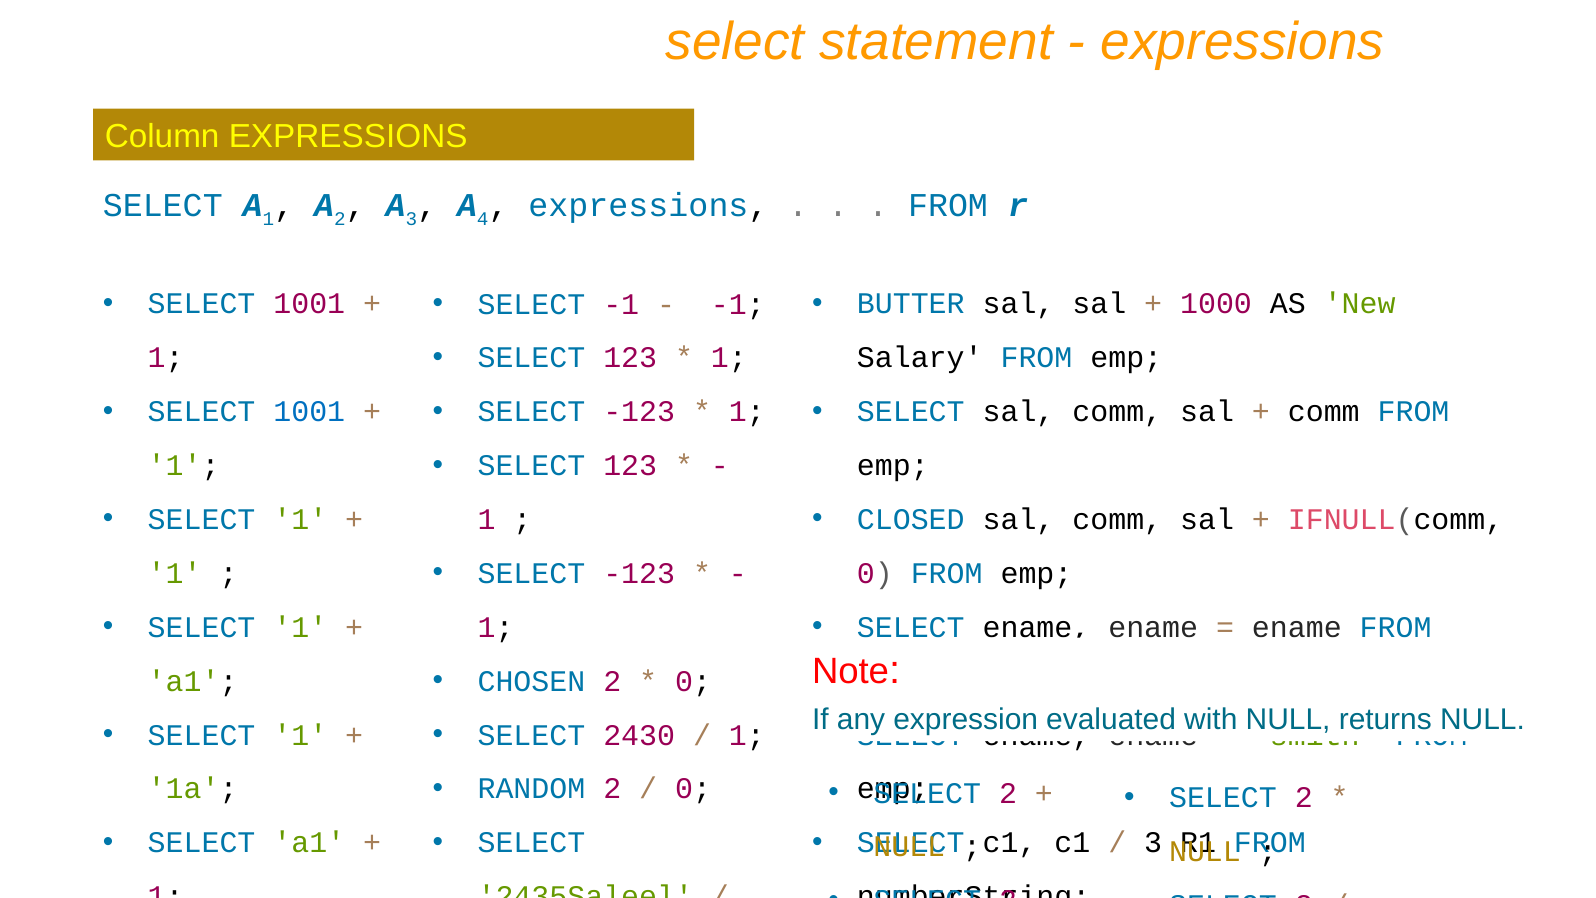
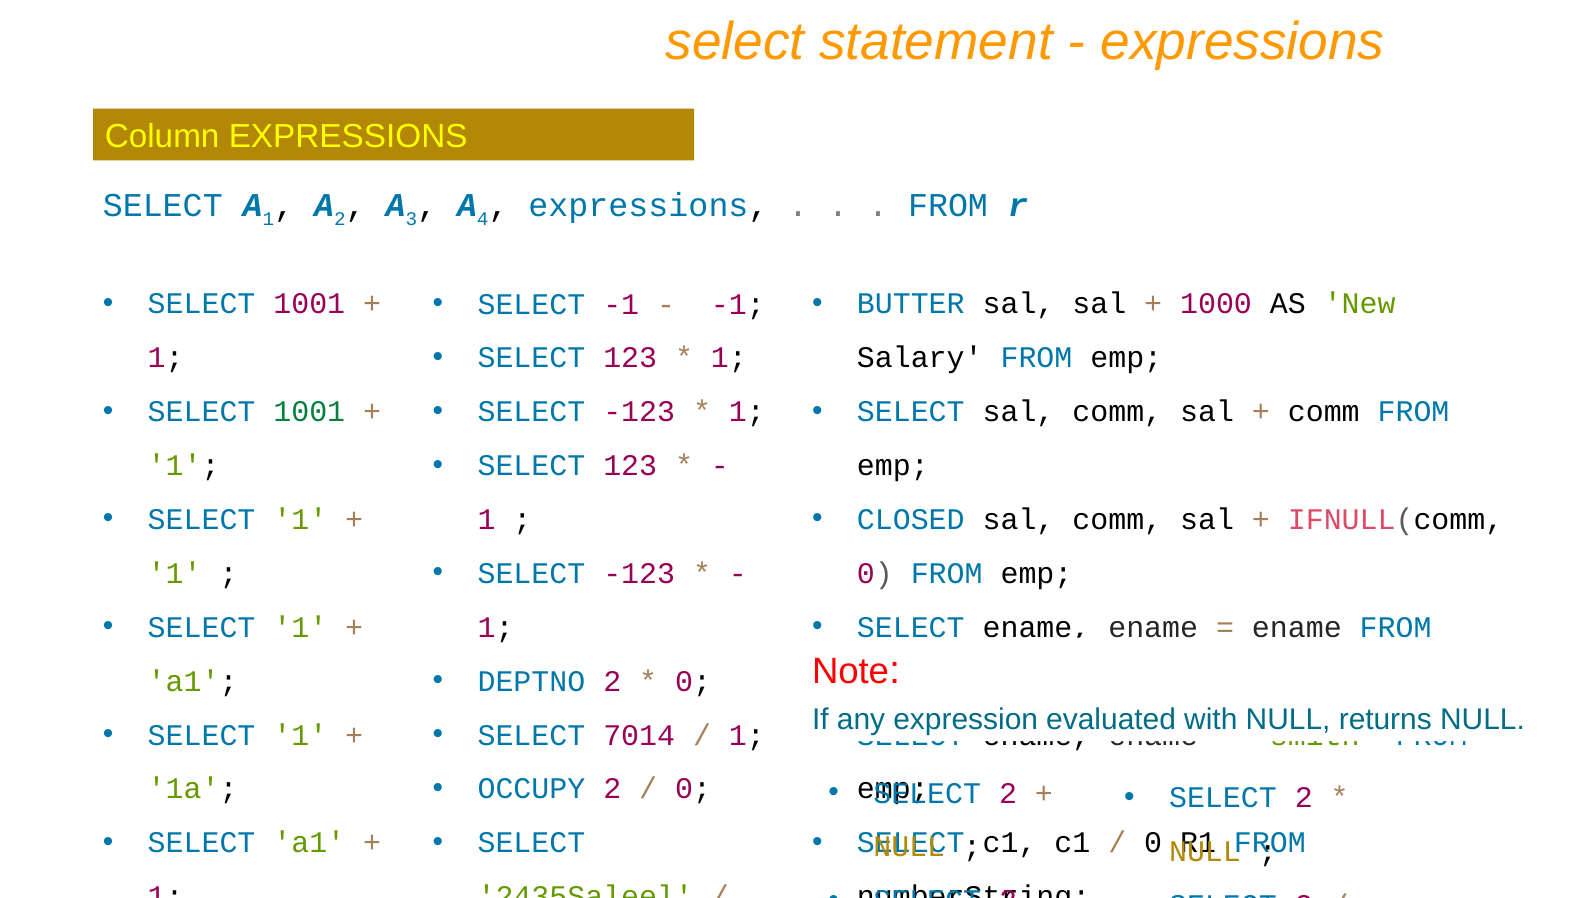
1001 colour: blue -> green (309, 412)
CHOSEN: CHOSEN -> DEPTNO (531, 681)
2430: 2430 -> 7014 (639, 735)
RANDOM: RANDOM -> OCCUPY (531, 789)
3: 3 -> 0 (1153, 843)
